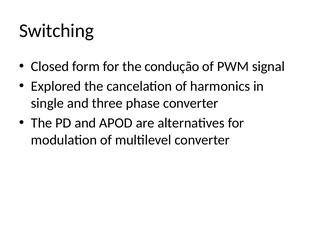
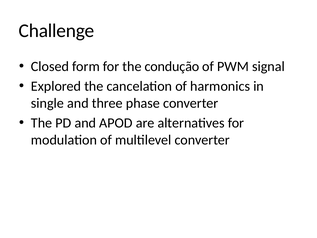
Switching: Switching -> Challenge (57, 31)
